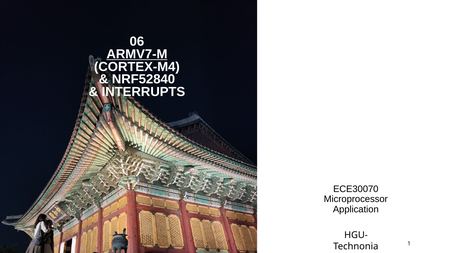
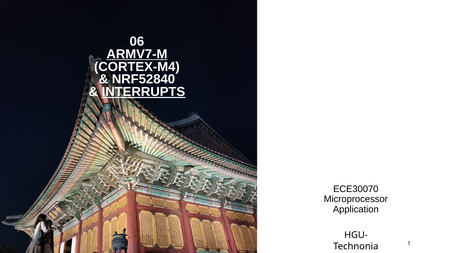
INTERRUPTS underline: none -> present (143, 92)
